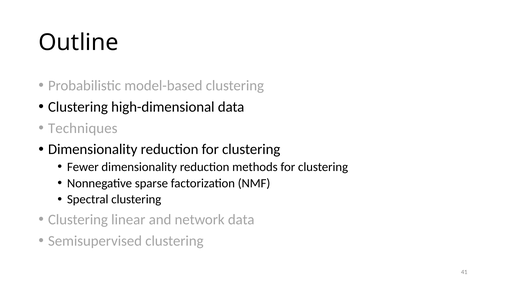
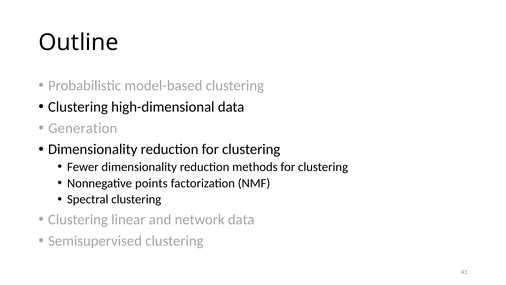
Techniques: Techniques -> Generation (83, 128)
sparse: sparse -> points (151, 183)
